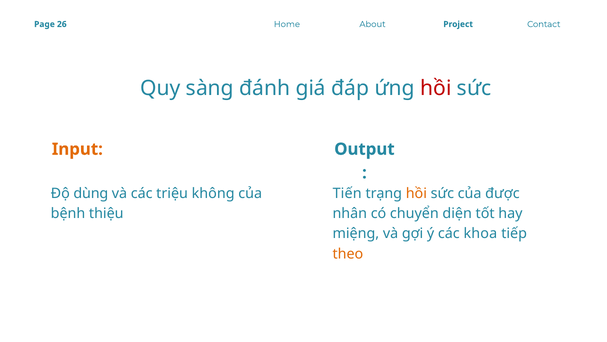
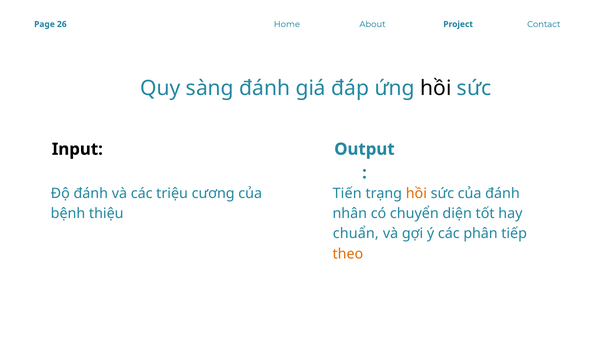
hồi colour: red -> black (436, 88)
Input colour: orange -> black (77, 149)
Độ dùng: dùng -> đánh (91, 193)
không: không -> cương (213, 193)
của được: được -> đánh (502, 193)
miệng: miệng -> chuẩn (356, 233)
khoa: khoa -> phân (481, 233)
